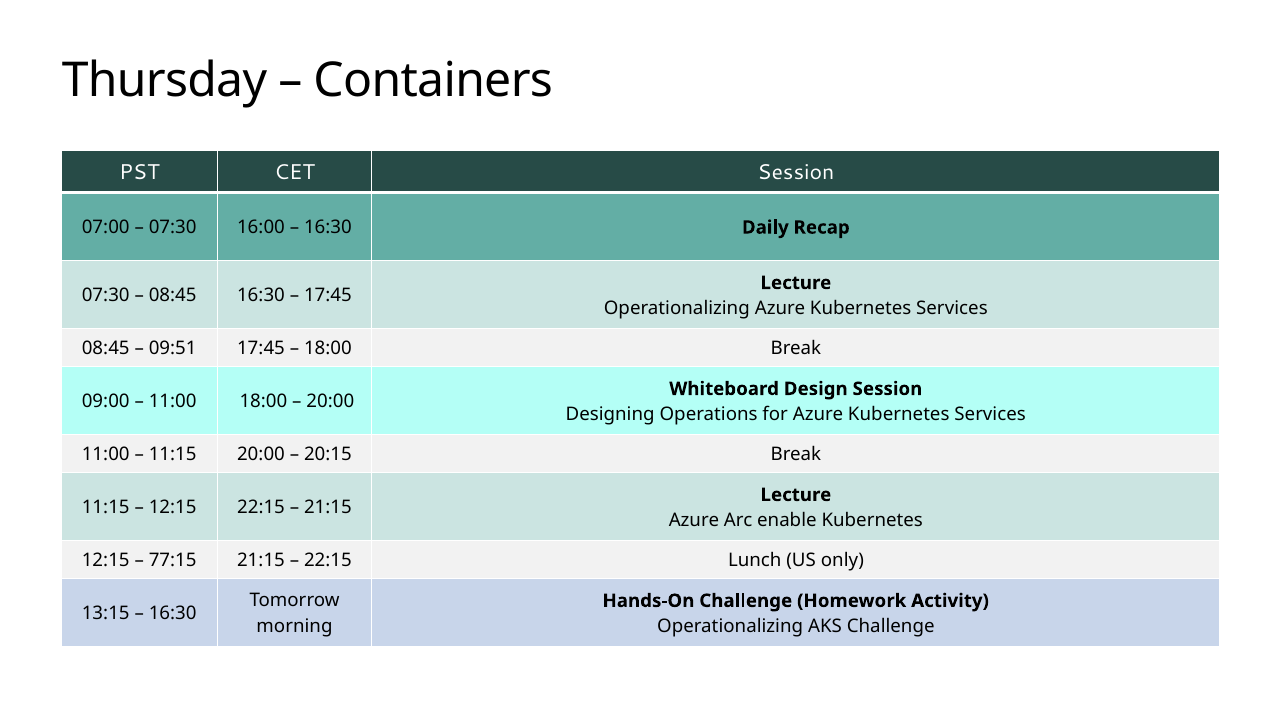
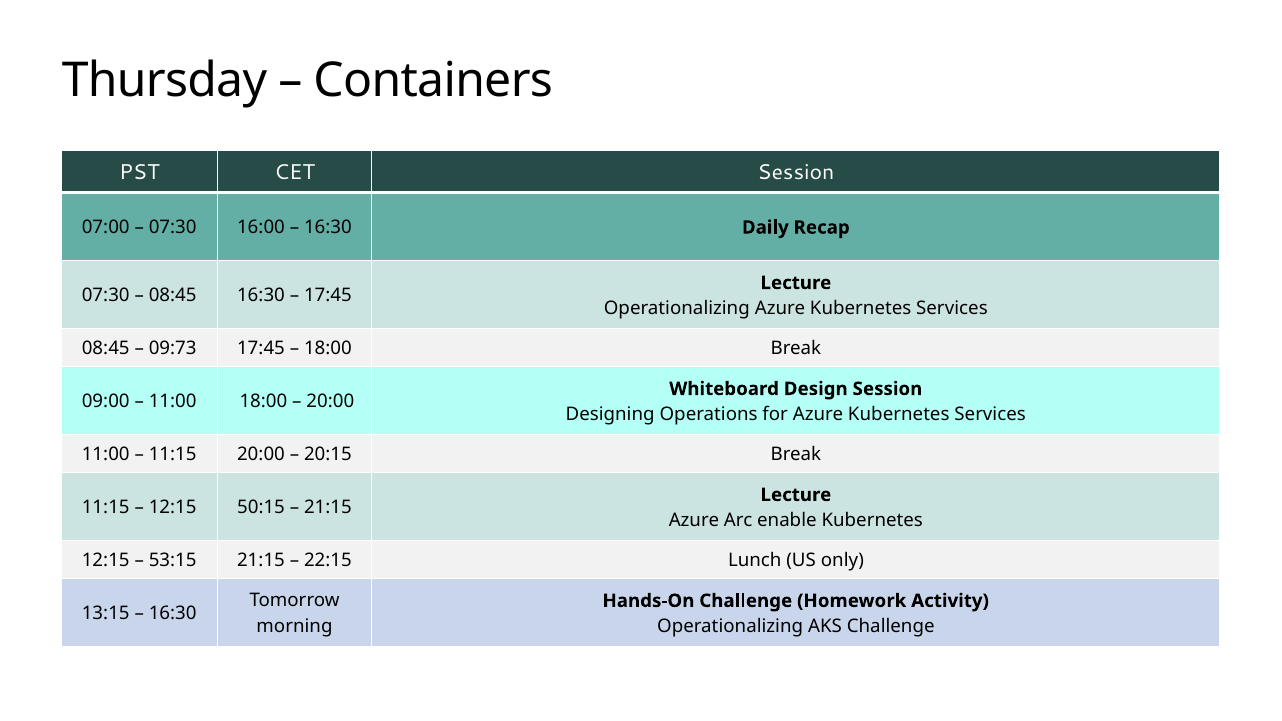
09:51: 09:51 -> 09:73 (173, 349)
12:15 22:15: 22:15 -> 50:15 (261, 508)
77:15: 77:15 -> 53:15 (173, 561)
